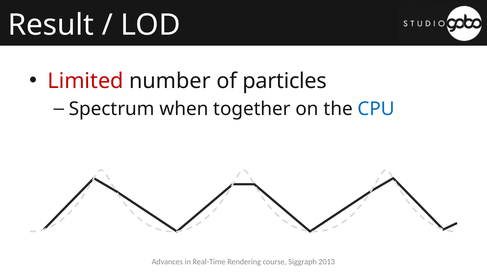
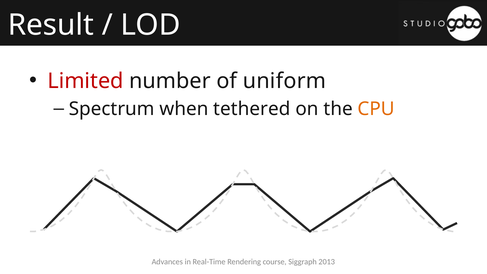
particles: particles -> uniform (284, 81)
together: together -> tethered (252, 109)
CPU colour: blue -> orange (376, 109)
